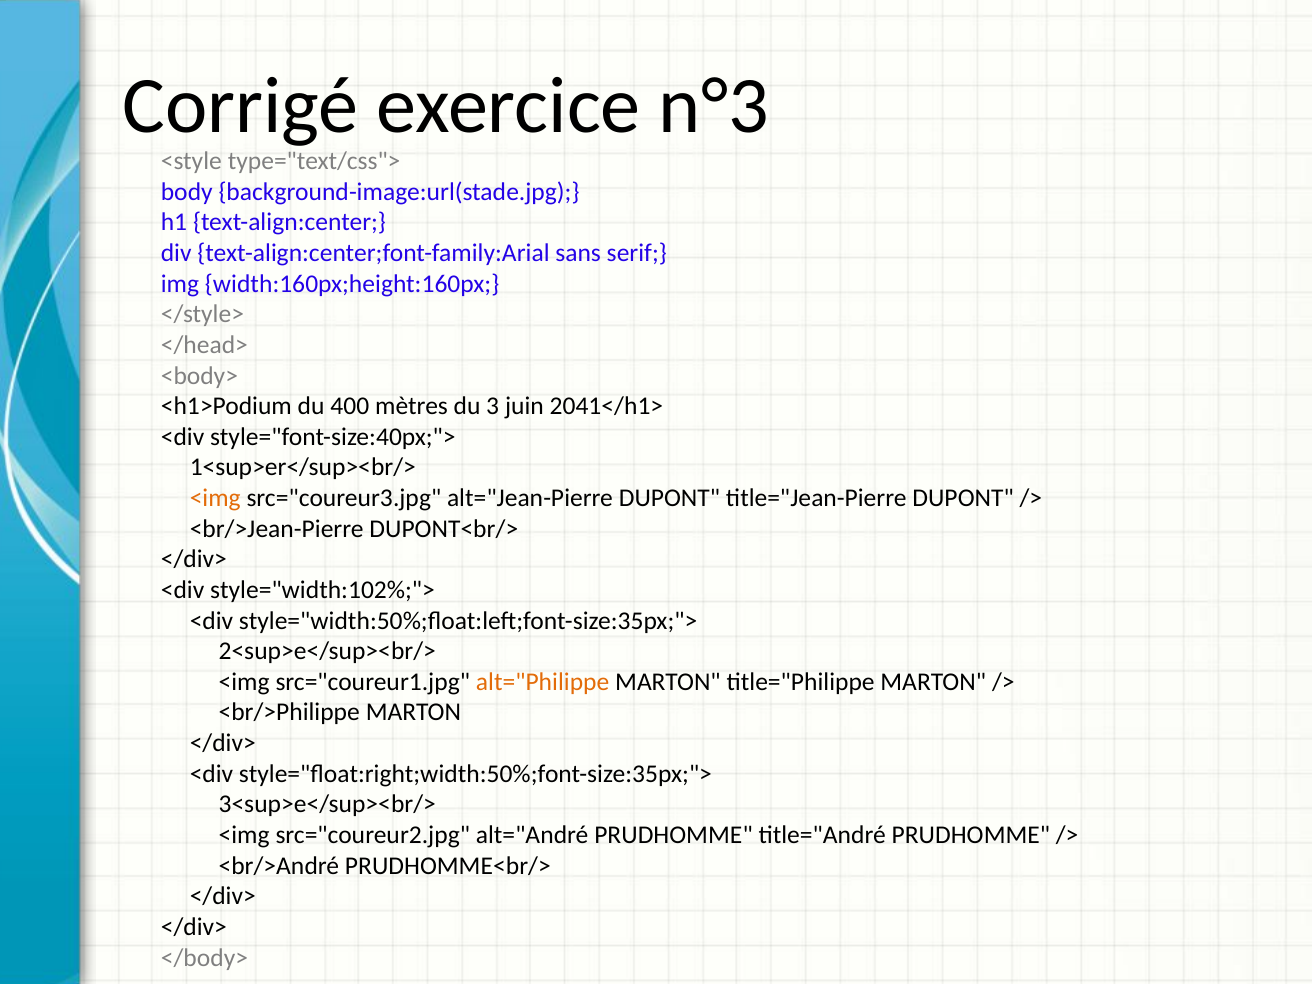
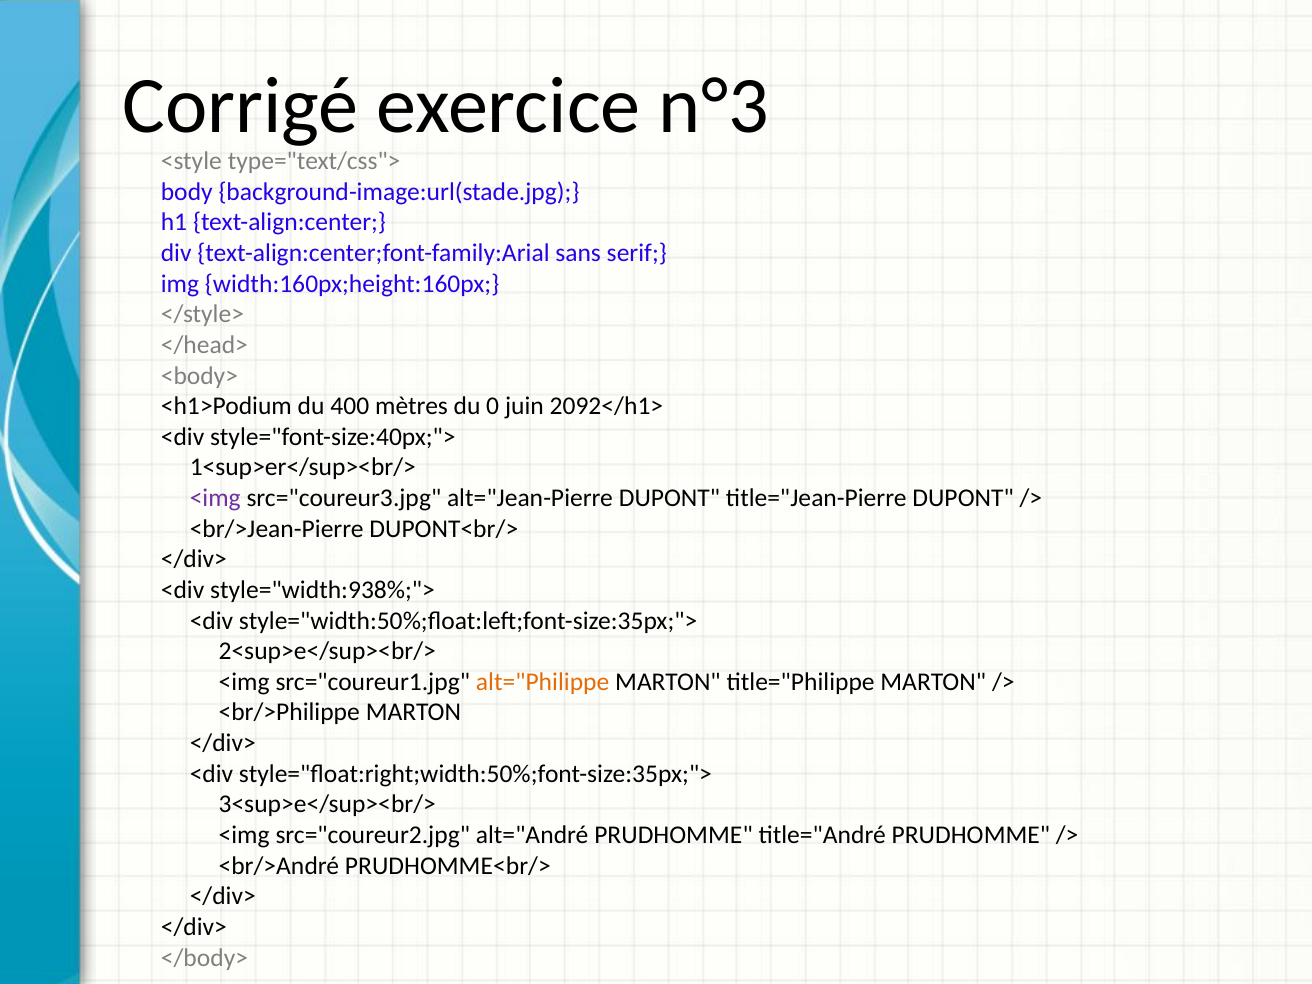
3: 3 -> 0 (493, 406)
2041</h1>: 2041</h1> -> 2092</h1> (606, 406)
<img colour: orange -> purple (215, 498)
style="width:102%;">: style="width:102%;"> -> style="width:938%;"> (322, 590)
